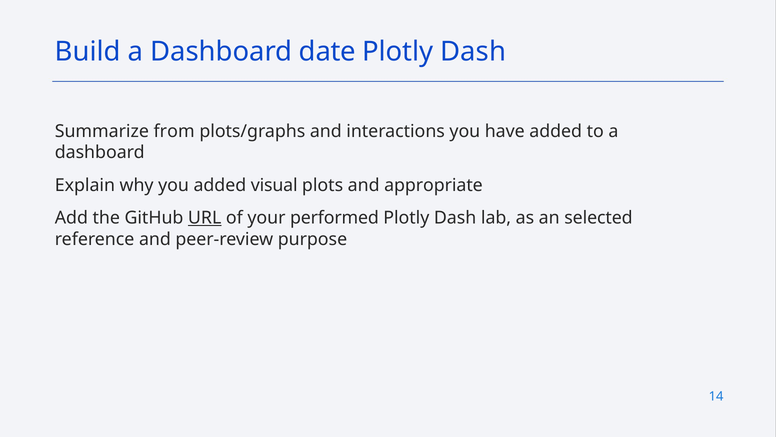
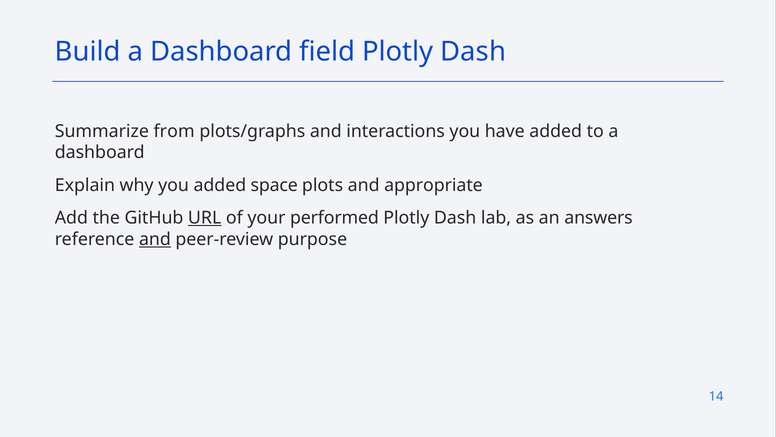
date: date -> field (327, 52)
visual: visual -> space (274, 185)
selected: selected -> answers (599, 218)
and underline: none -> present (155, 239)
